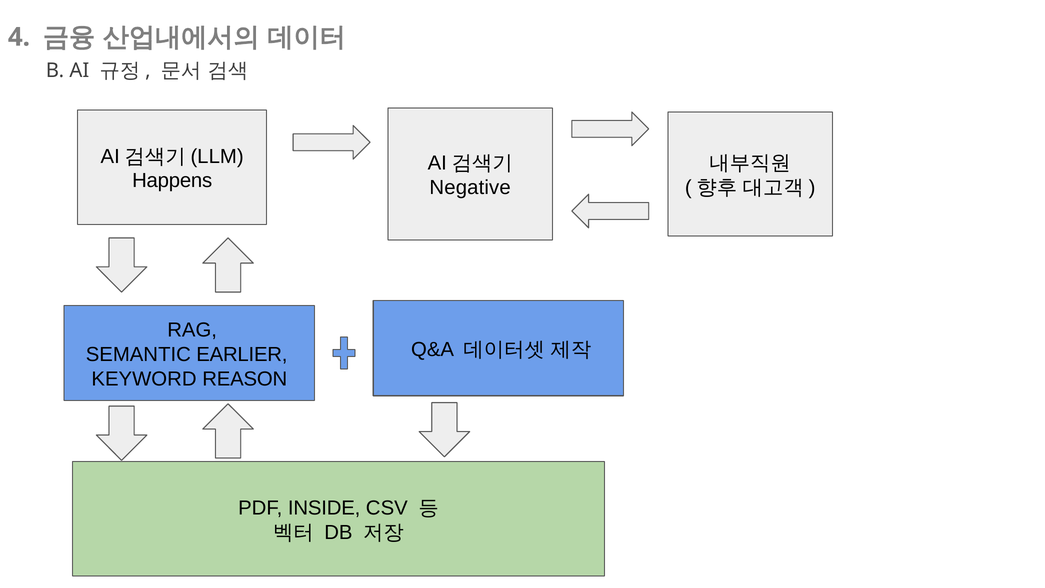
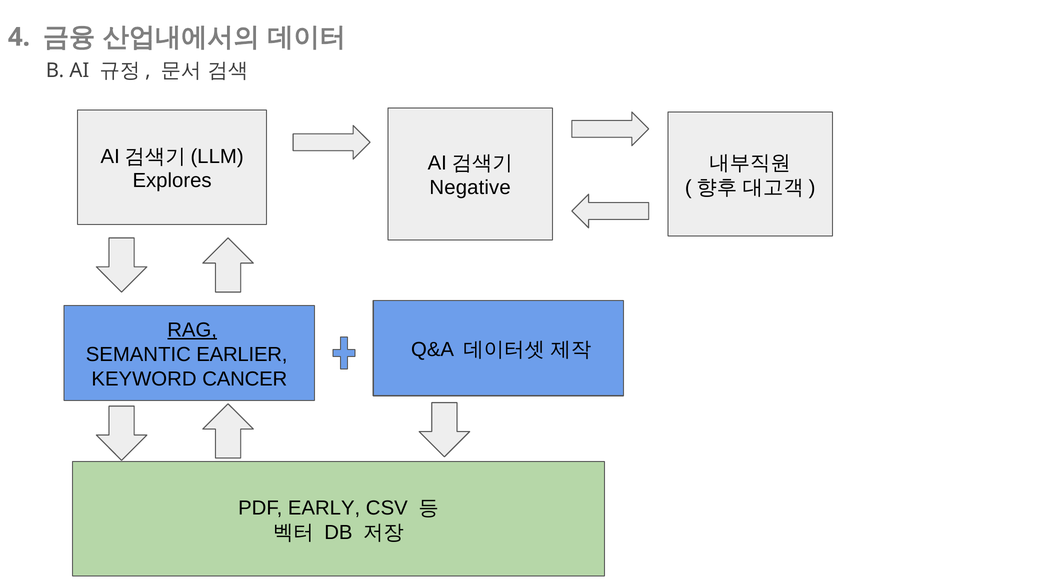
Happens: Happens -> Explores (172, 181)
RAG underline: none -> present (192, 330)
REASON: REASON -> CANCER (245, 379)
INSIDE: INSIDE -> EARLY (324, 508)
